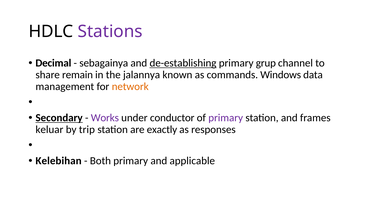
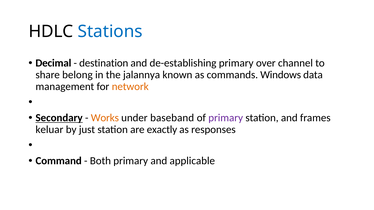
Stations colour: purple -> blue (110, 31)
sebagainya: sebagainya -> destination (104, 63)
de-establishing underline: present -> none (183, 63)
grup: grup -> over (266, 63)
remain: remain -> belong (77, 75)
Works colour: purple -> orange (105, 118)
conductor: conductor -> baseband (172, 118)
trip: trip -> just (87, 130)
Kelebihan: Kelebihan -> Command (59, 161)
